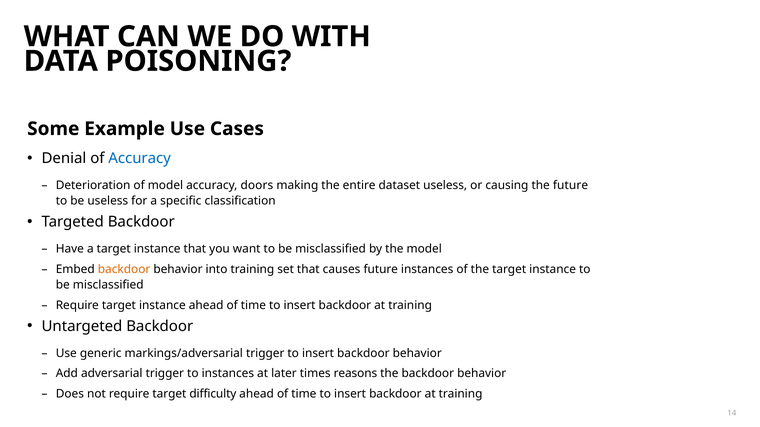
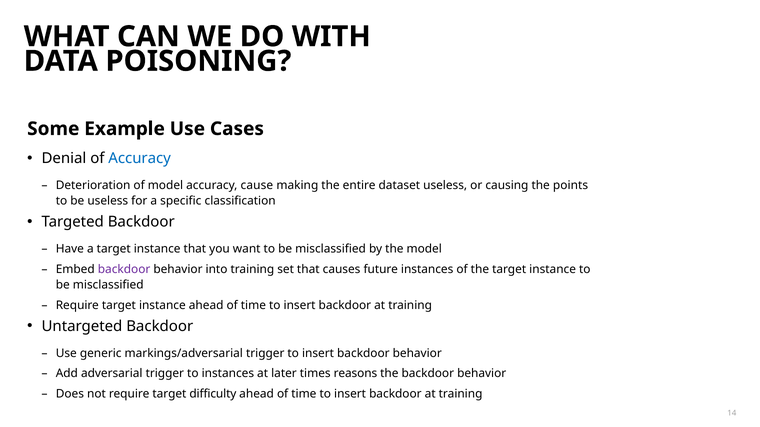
doors: doors -> cause (257, 185)
the future: future -> points (571, 185)
backdoor colour: orange -> purple (124, 270)
